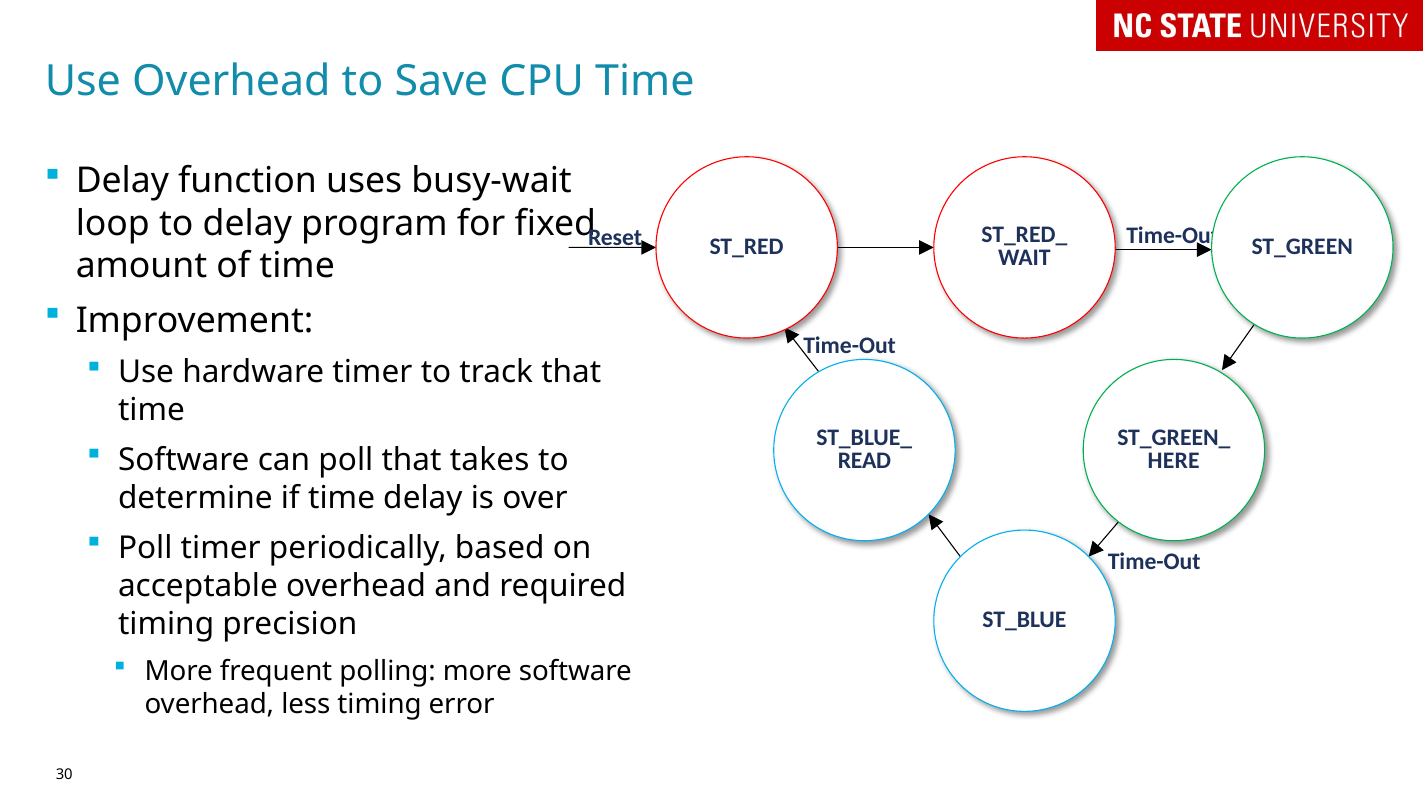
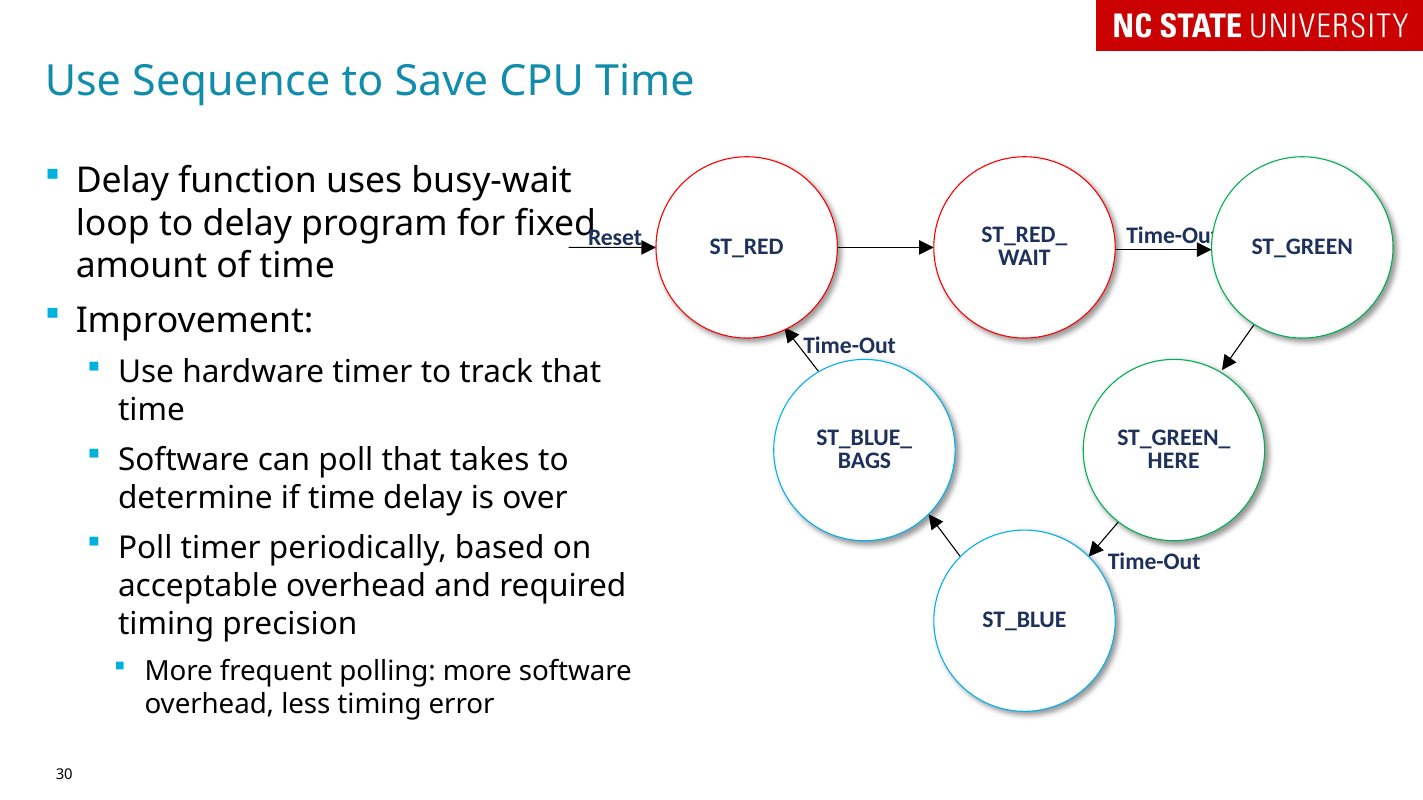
Use Overhead: Overhead -> Sequence (231, 82)
READ: READ -> BAGS (864, 461)
